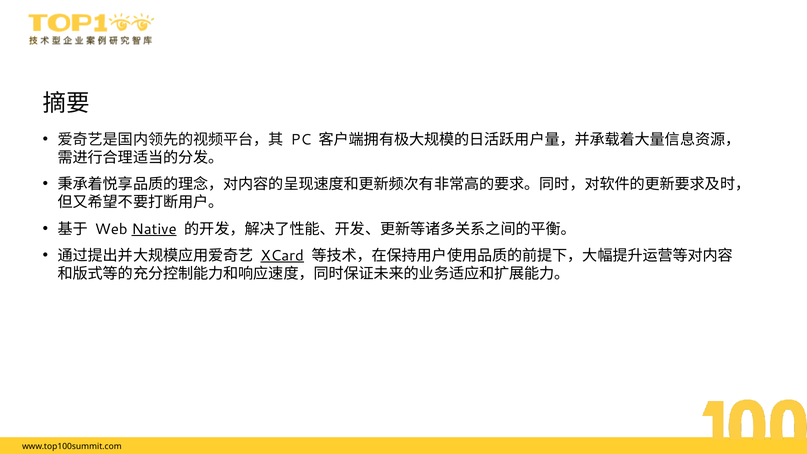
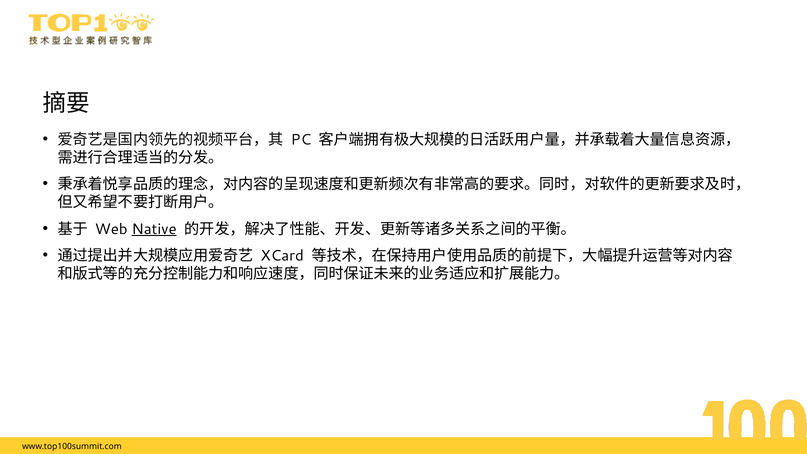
XCard underline: present -> none (282, 256)
